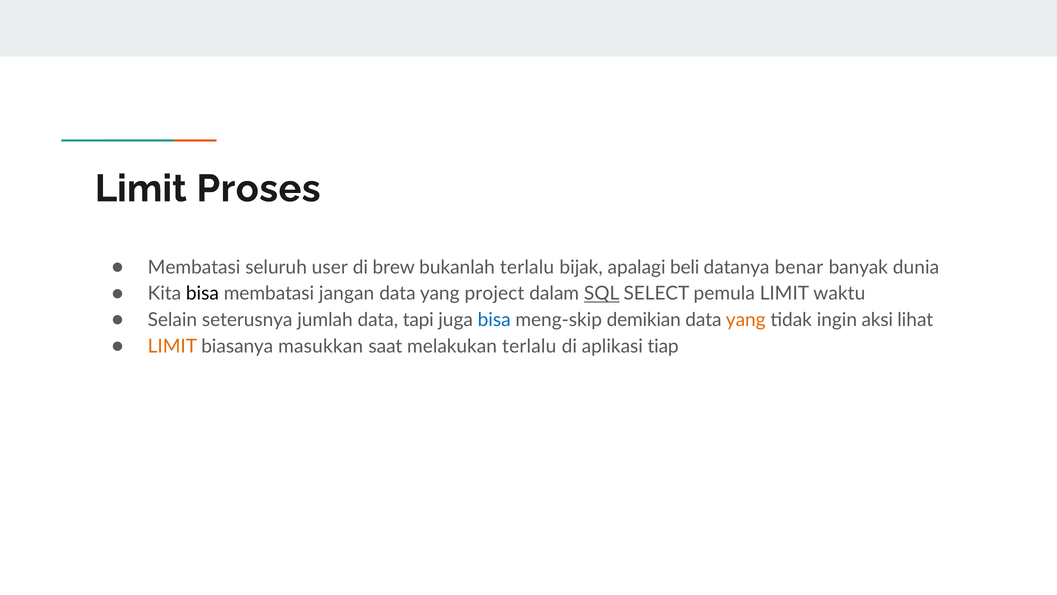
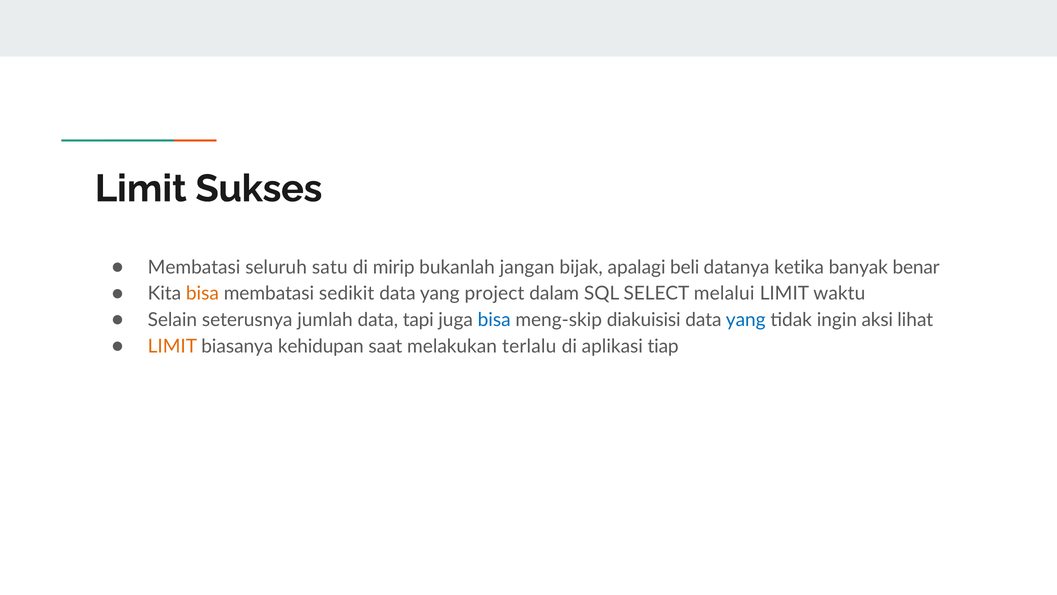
Proses: Proses -> Sukses (259, 189)
user: user -> satu (330, 267)
brew: brew -> mirip (394, 267)
bukanlah terlalu: terlalu -> jangan (527, 267)
benar: benar -> ketika (799, 267)
dunia: dunia -> benar (916, 267)
bisa colour: black -> orange (202, 293)
jangan: jangan -> sedikit (347, 293)
SQL underline: present -> none (602, 293)
pemula: pemula -> melalui (724, 293)
demikian: demikian -> diakuisisi (644, 320)
yang colour: orange -> blue (746, 320)
masukkan: masukkan -> kehidupan (321, 346)
